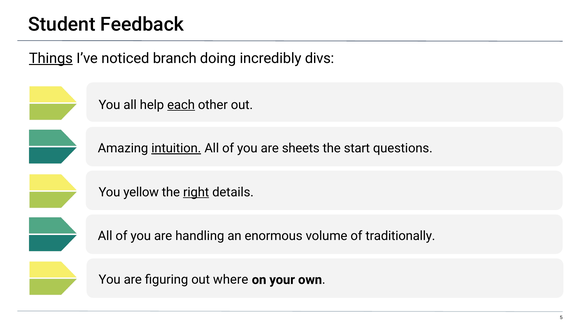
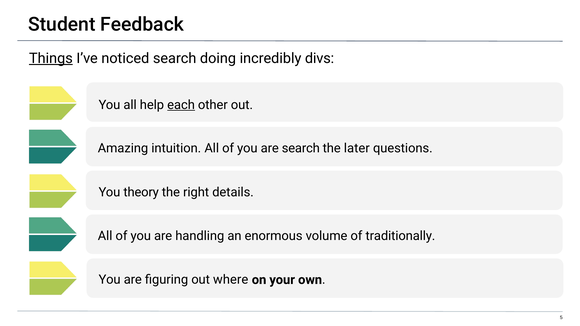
noticed branch: branch -> search (175, 58)
intuition underline: present -> none (176, 148)
are sheets: sheets -> search (301, 148)
start: start -> later (357, 148)
yellow: yellow -> theory (141, 192)
right underline: present -> none (196, 192)
